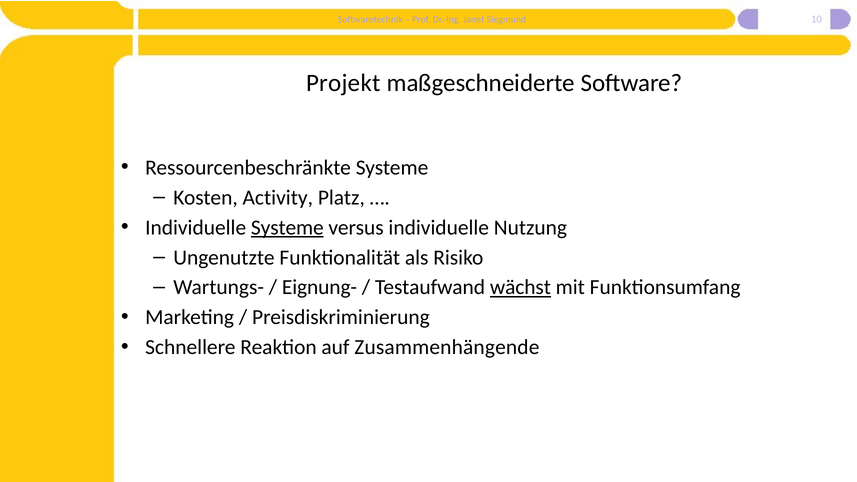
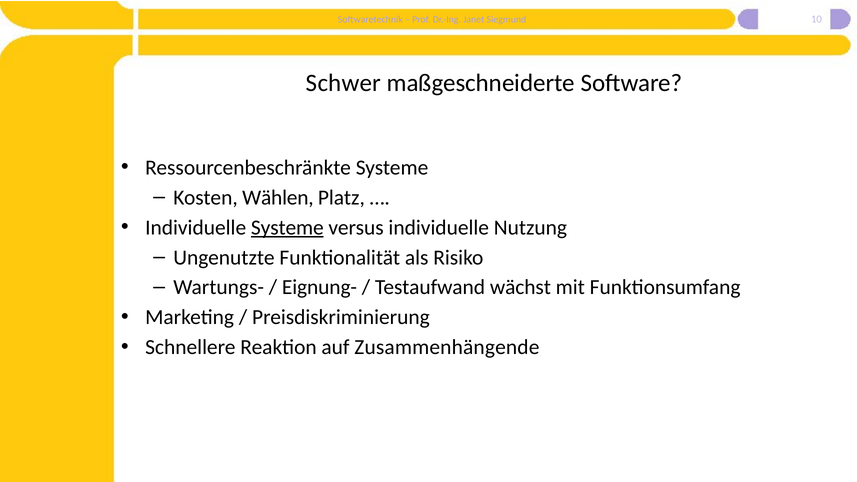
Projekt: Projekt -> Schwer (343, 83)
Activity: Activity -> Wählen (278, 197)
wächst underline: present -> none (520, 287)
